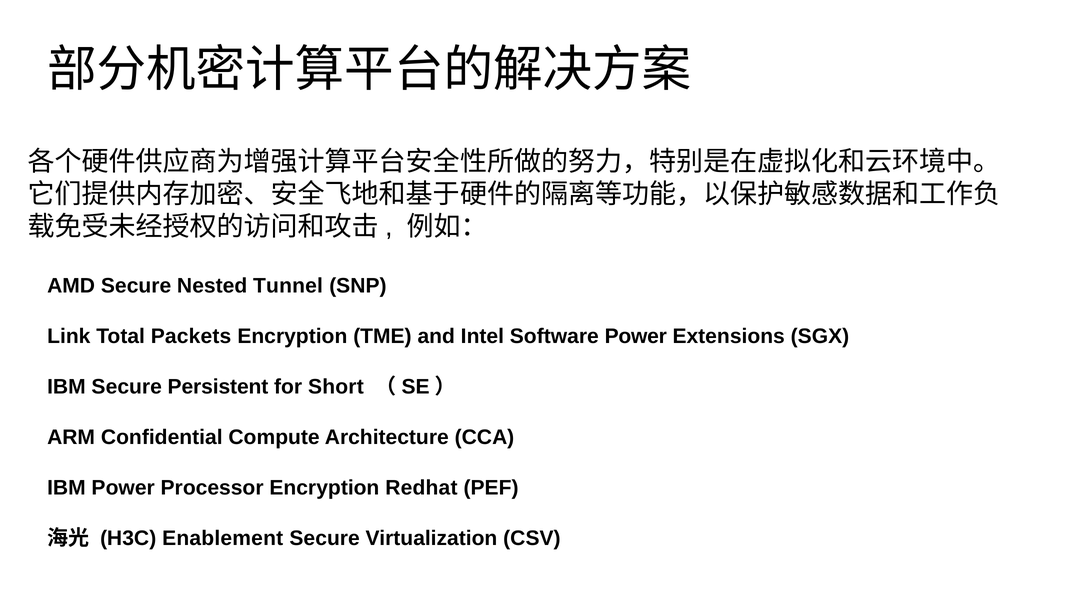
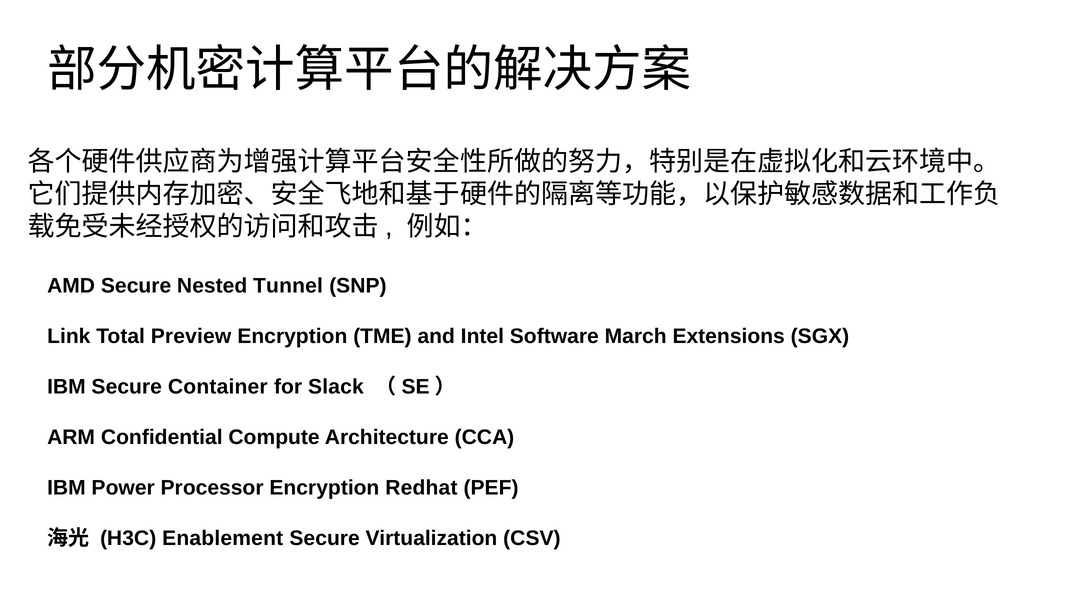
Packets: Packets -> Preview (191, 336)
Software Power: Power -> March (636, 336)
Persistent: Persistent -> Container (218, 387)
Short: Short -> Slack (336, 387)
